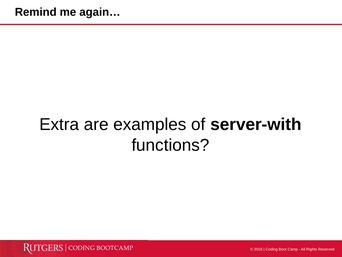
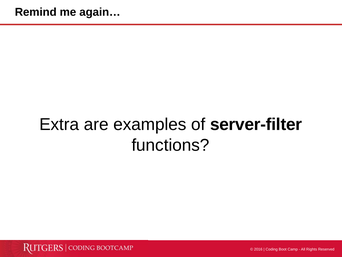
server-with: server-with -> server-filter (256, 124)
